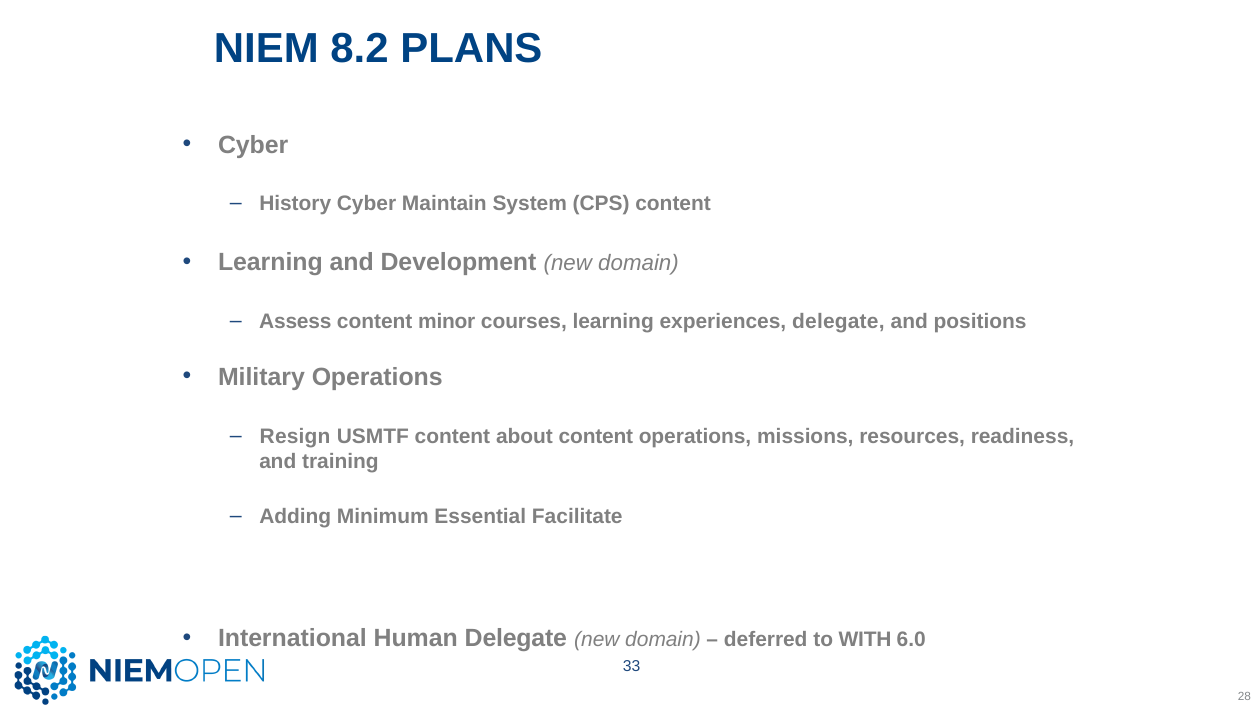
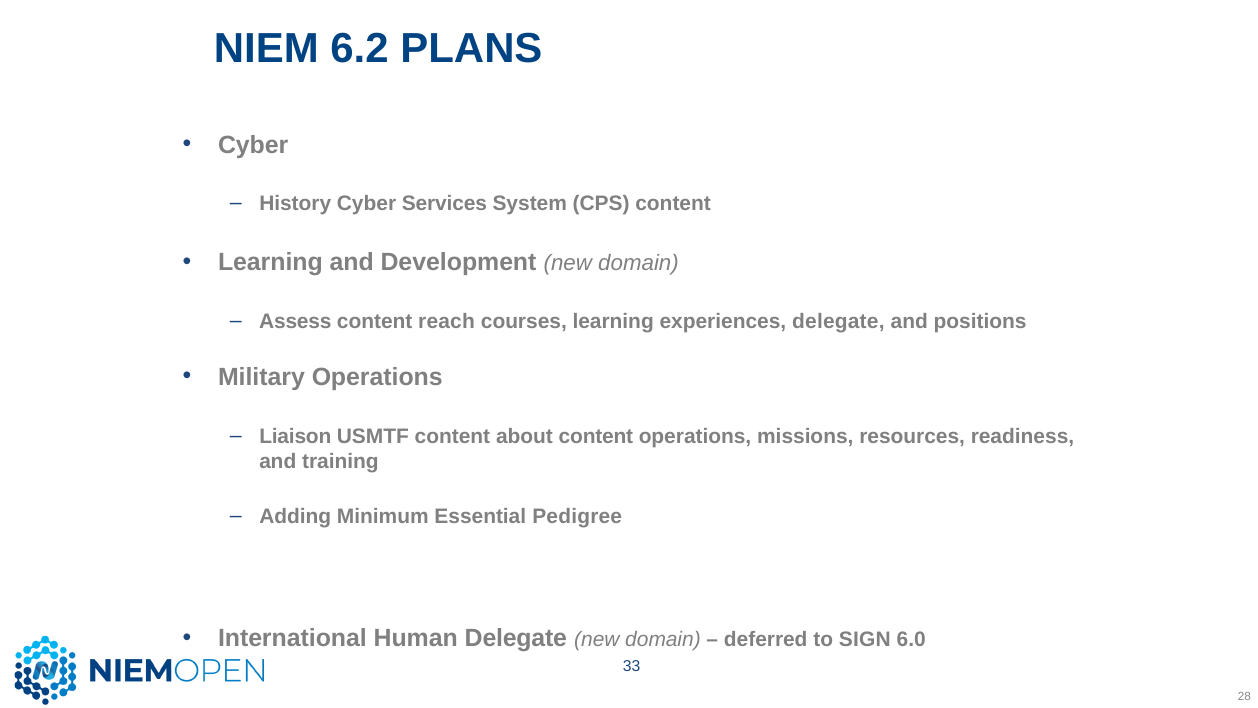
8.2: 8.2 -> 6.2 (359, 49)
Maintain: Maintain -> Services (444, 204)
minor: minor -> reach (447, 321)
Resign: Resign -> Liaison (295, 436)
Facilitate: Facilitate -> Pedigree (577, 516)
WITH: WITH -> SIGN (865, 639)
